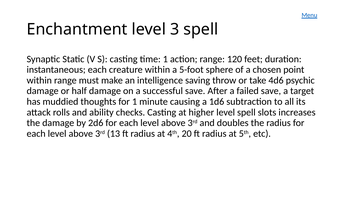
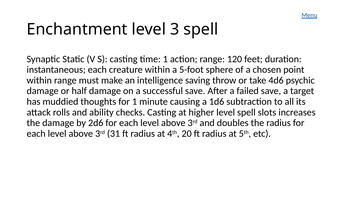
13: 13 -> 31 (114, 133)
